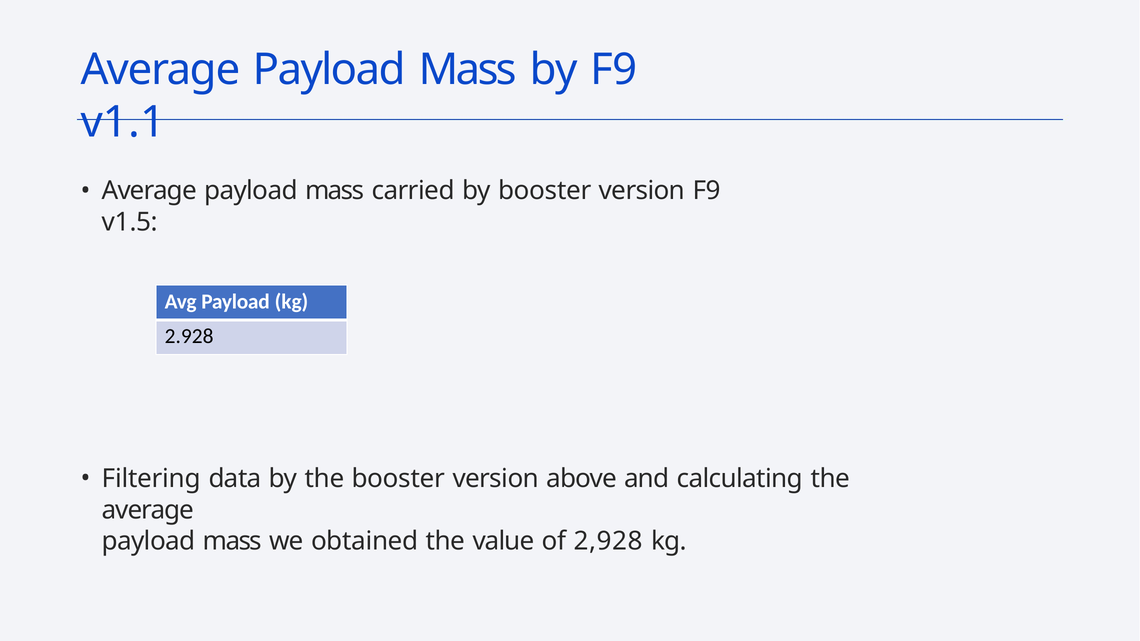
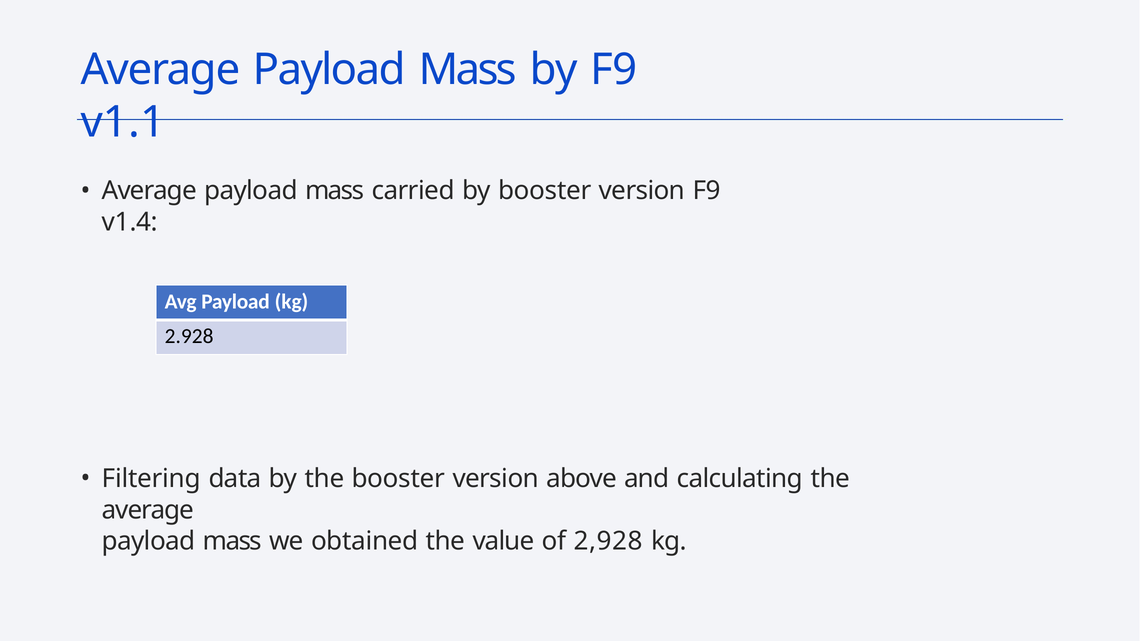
v1.5: v1.5 -> v1.4 (130, 222)
